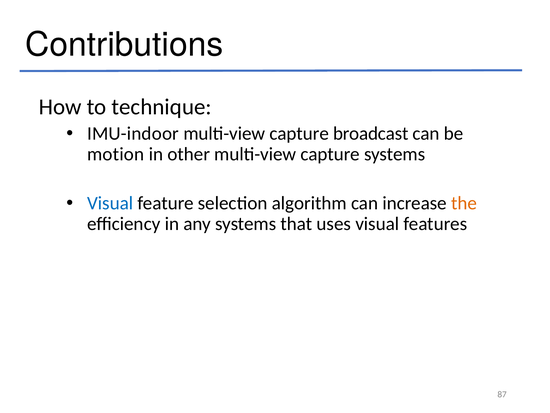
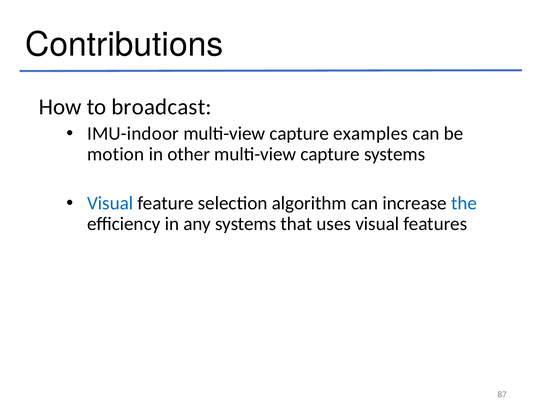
technique: technique -> broadcast (162, 107)
broadcast: broadcast -> examples (371, 133)
the colour: orange -> blue (464, 203)
